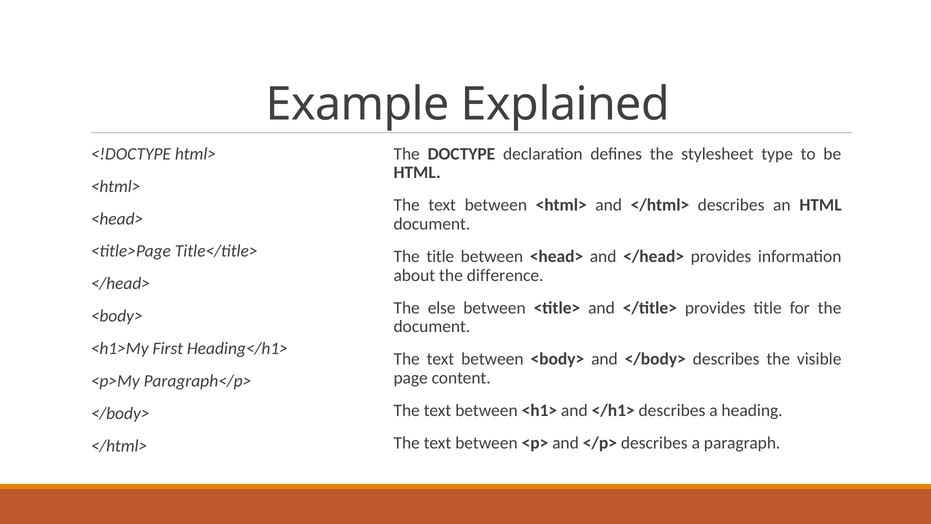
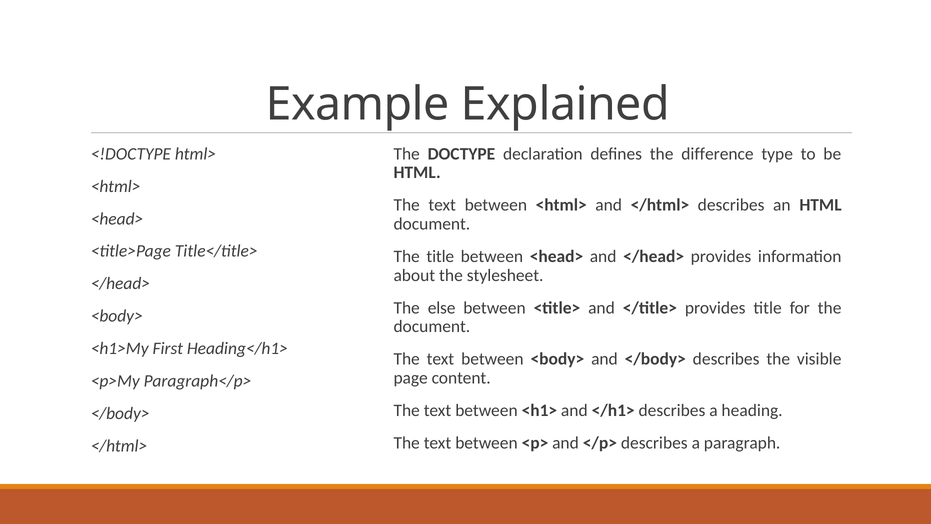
stylesheet: stylesheet -> difference (717, 154)
difference: difference -> stylesheet (505, 275)
